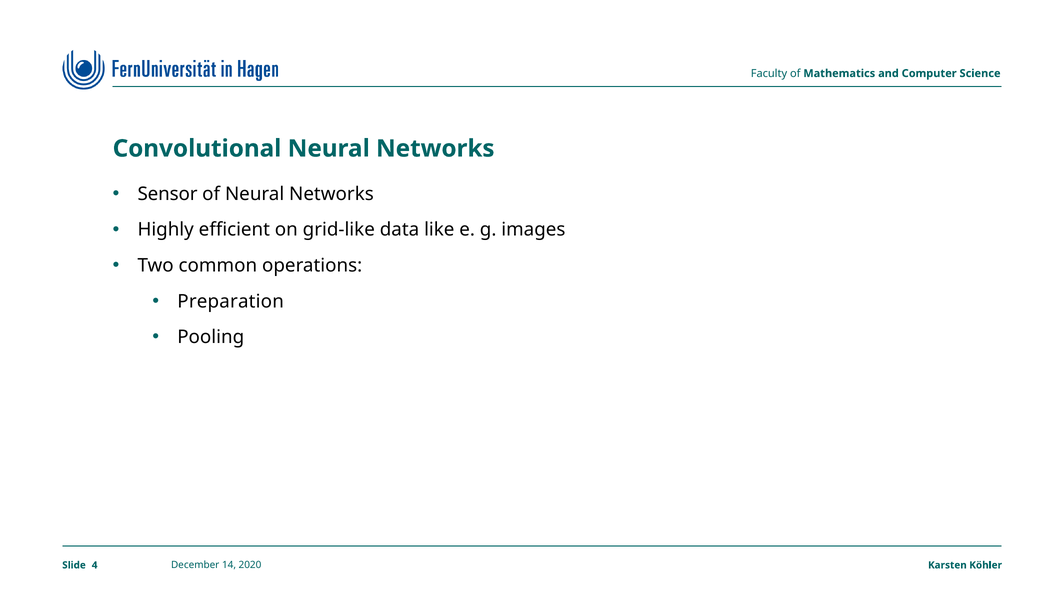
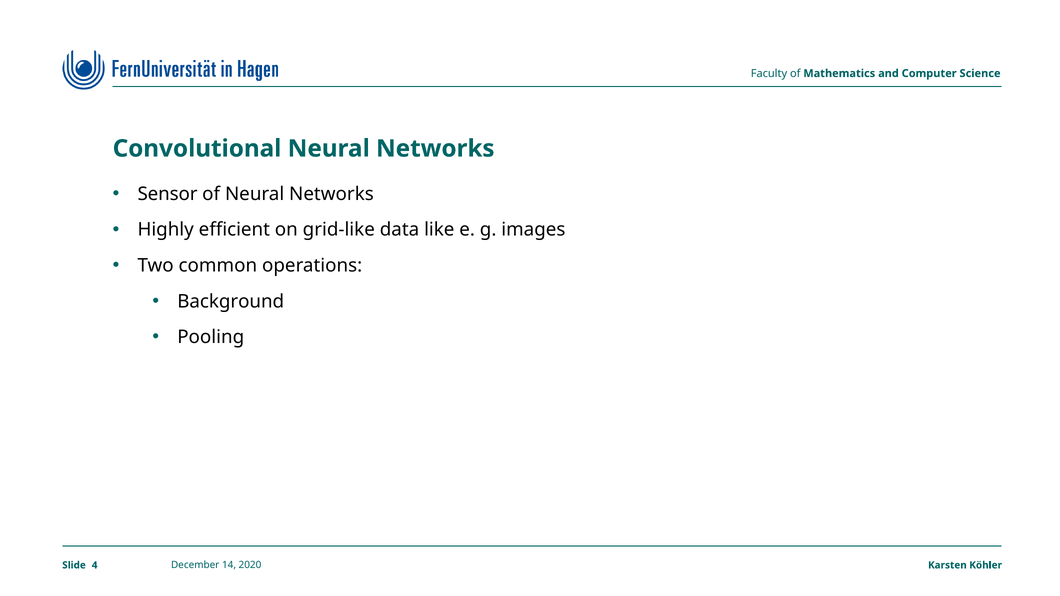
Preparation: Preparation -> Background (231, 301)
